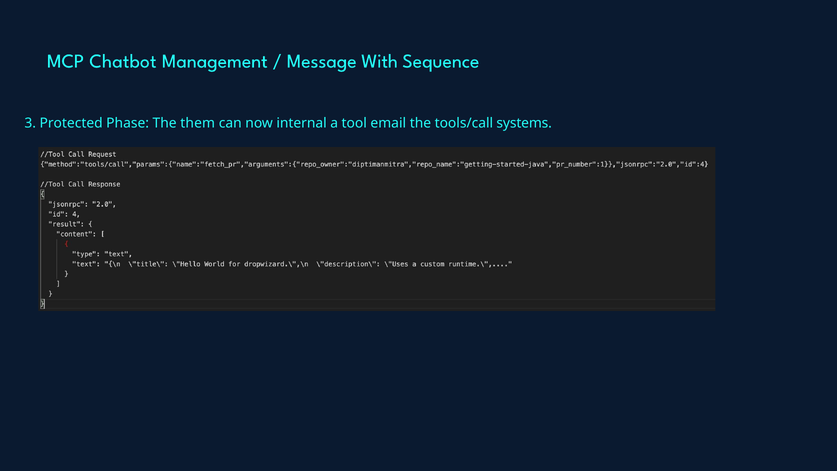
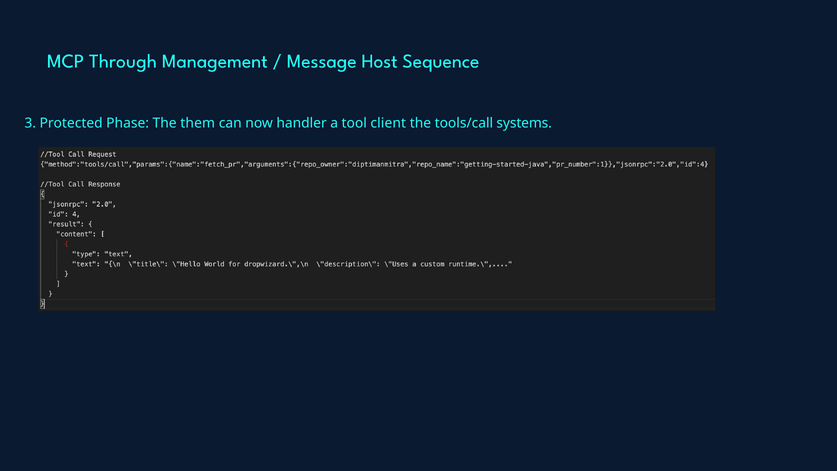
Chatbot: Chatbot -> Through (123, 61)
With: With -> Host (380, 61)
internal: internal -> handler (302, 123)
email: email -> client (388, 123)
